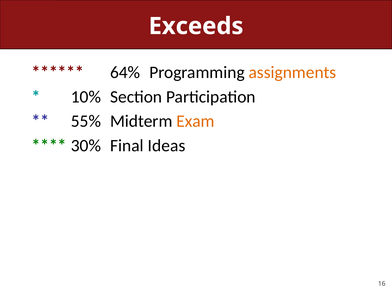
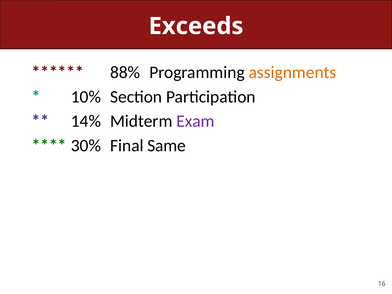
64%: 64% -> 88% (125, 72)
55%: 55% -> 14% (86, 121)
Exam colour: orange -> purple (195, 121)
Ideas: Ideas -> Same (167, 146)
